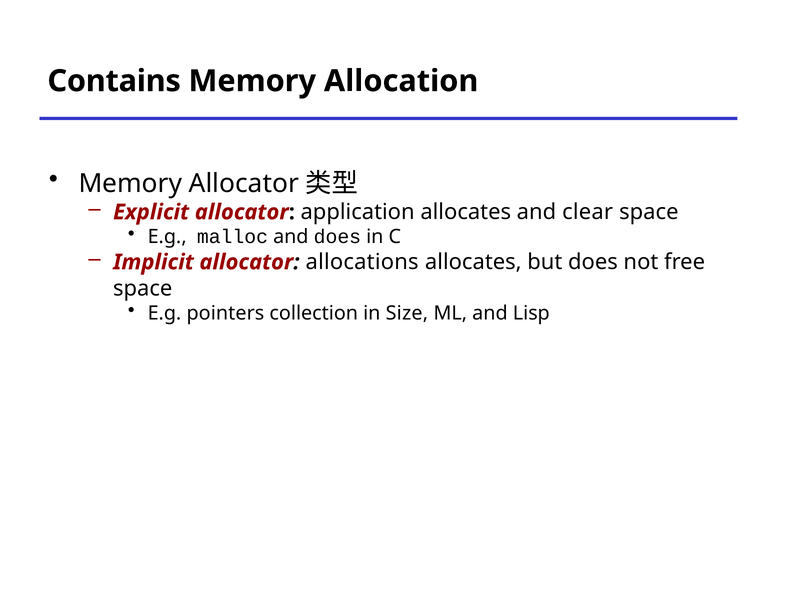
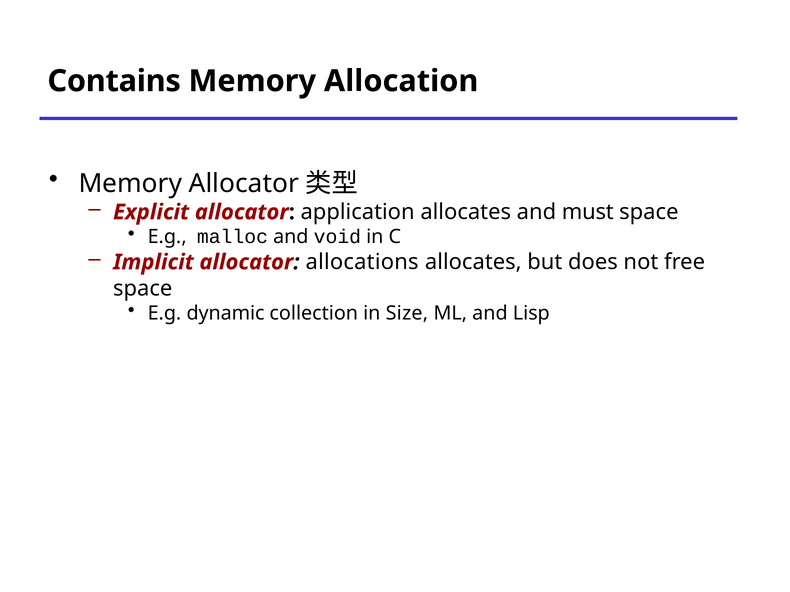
clear: clear -> must (588, 212)
and does: does -> void (337, 237)
pointers: pointers -> dynamic (226, 314)
